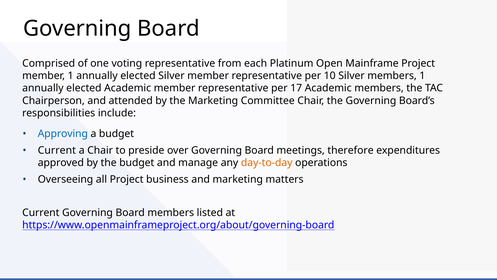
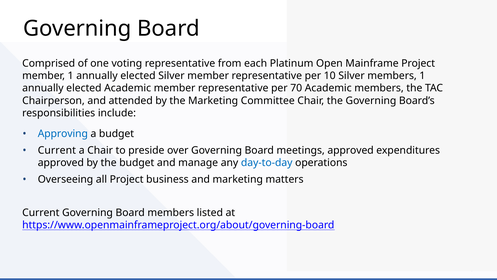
17: 17 -> 70 (296, 88)
meetings therefore: therefore -> approved (351, 150)
day-to-day colour: orange -> blue (267, 163)
